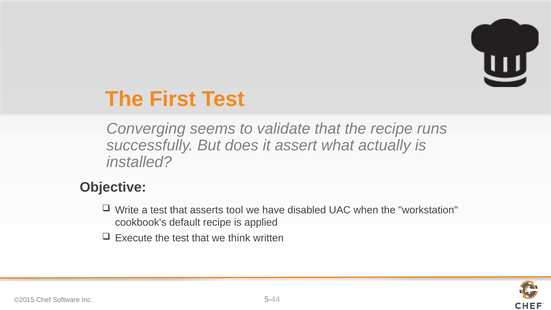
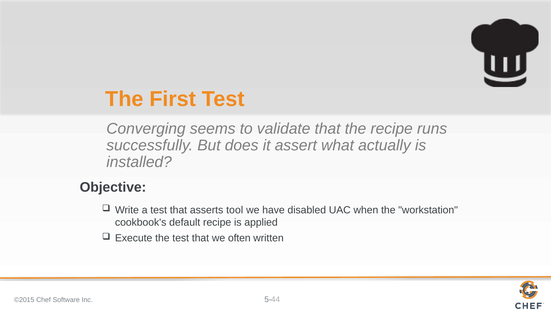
think: think -> often (239, 238)
